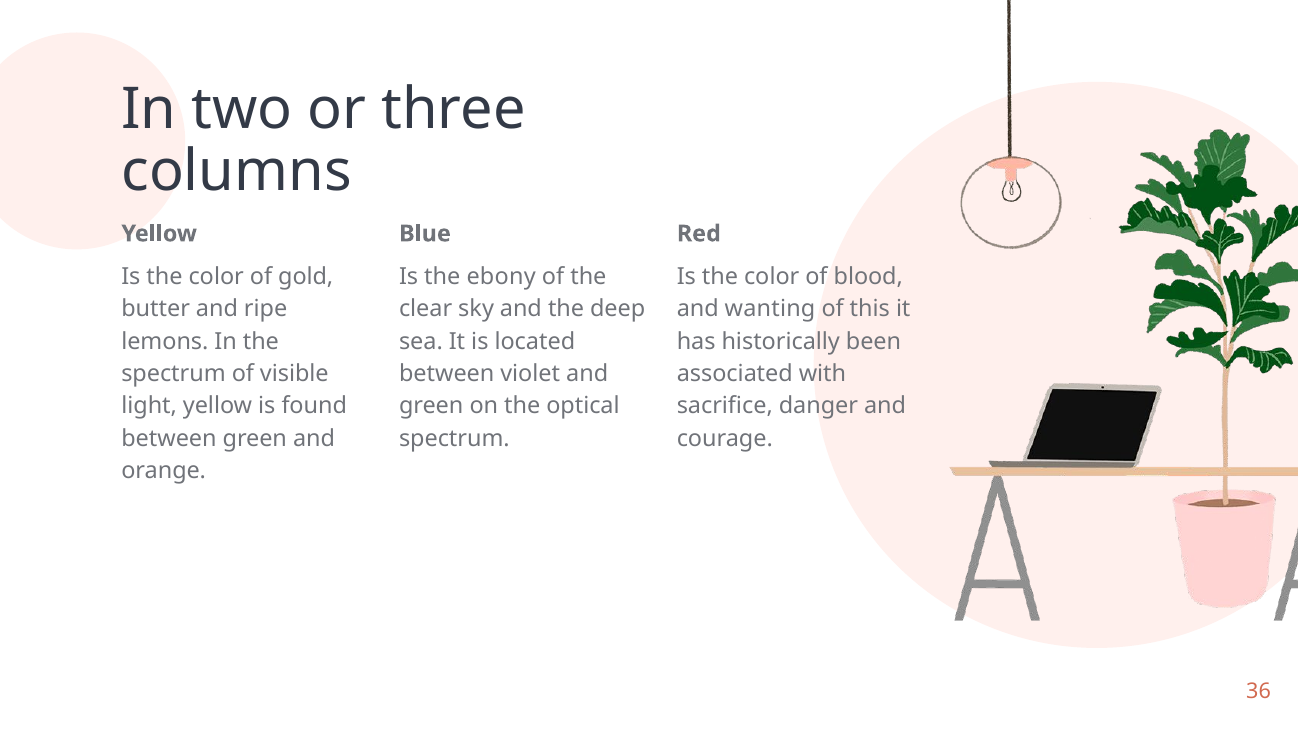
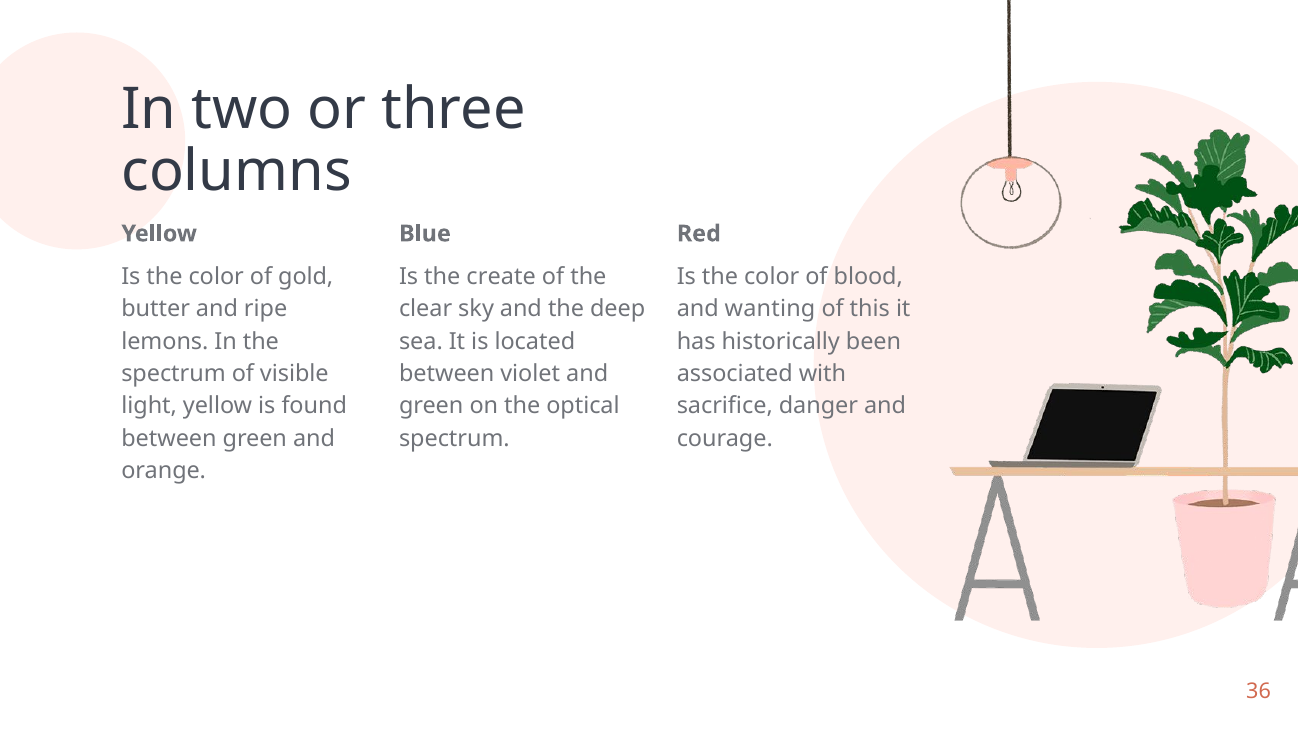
ebony: ebony -> create (501, 277)
